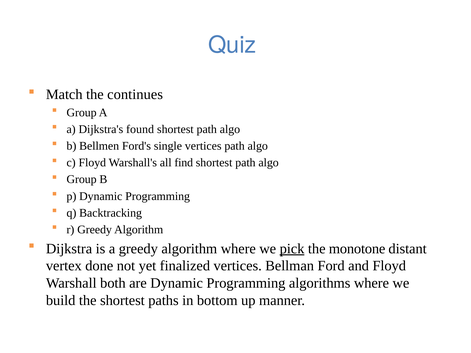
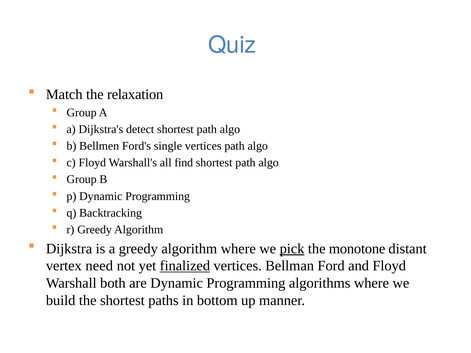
continues: continues -> relaxation (135, 94)
found: found -> detect (140, 129)
done: done -> need (99, 266)
finalized underline: none -> present (185, 266)
